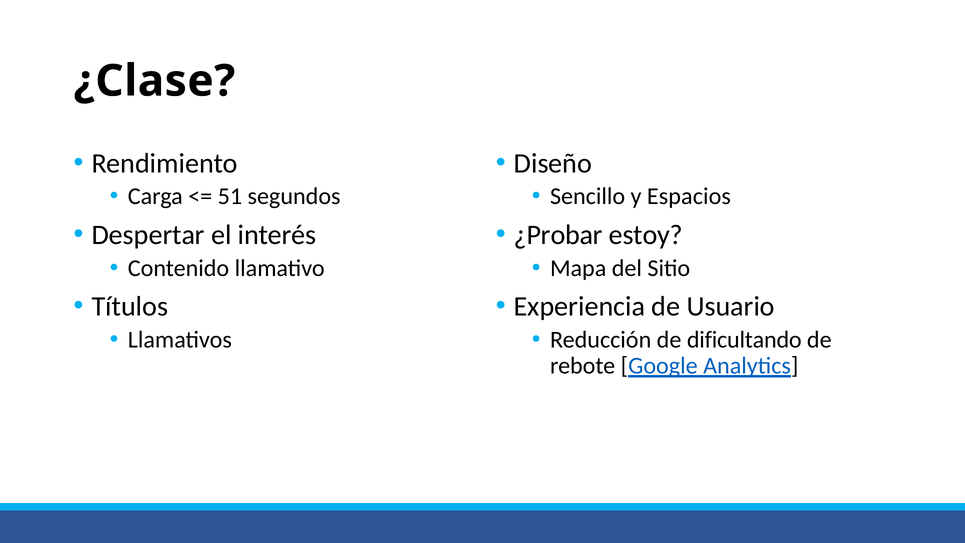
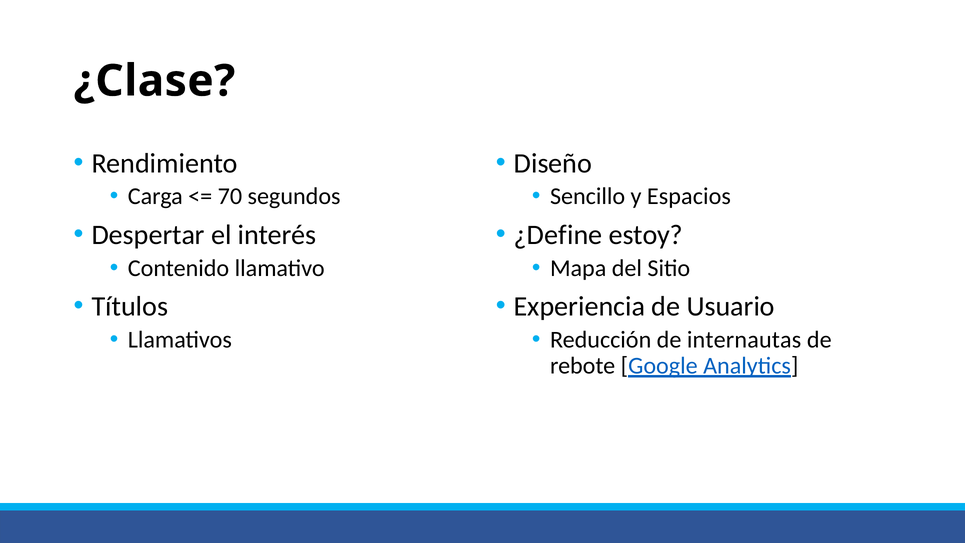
51: 51 -> 70 (230, 196)
¿Probar: ¿Probar -> ¿Define (558, 235)
dificultando: dificultando -> internautas (744, 339)
